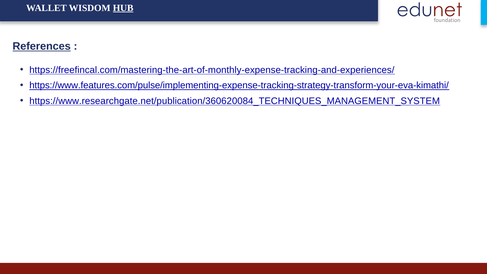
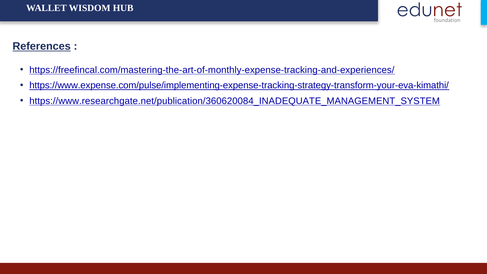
HUB underline: present -> none (123, 8)
https://www.features.com/pulse/implementing-expense-tracking-strategy-transform-your-eva-kimathi/: https://www.features.com/pulse/implementing-expense-tracking-strategy-transform-your-eva-kimathi/ -> https://www.expense.com/pulse/implementing-expense-tracking-strategy-transform-your-eva-kimathi/ (239, 85)
https://www.researchgate.net/publication/360620084_TECHNIQUES_MANAGEMENT_SYSTEM: https://www.researchgate.net/publication/360620084_TECHNIQUES_MANAGEMENT_SYSTEM -> https://www.researchgate.net/publication/360620084_INADEQUATE_MANAGEMENT_SYSTEM (235, 101)
